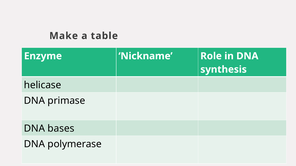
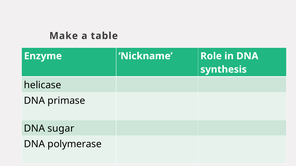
bases: bases -> sugar (61, 129)
